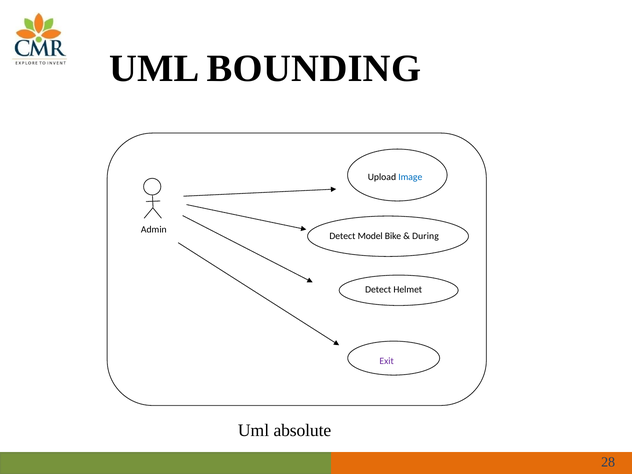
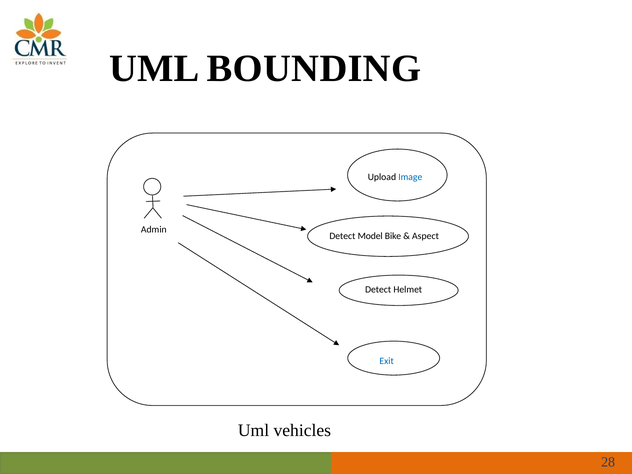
During: During -> Aspect (426, 236)
Exit colour: purple -> blue (387, 361)
absolute: absolute -> vehicles (302, 431)
